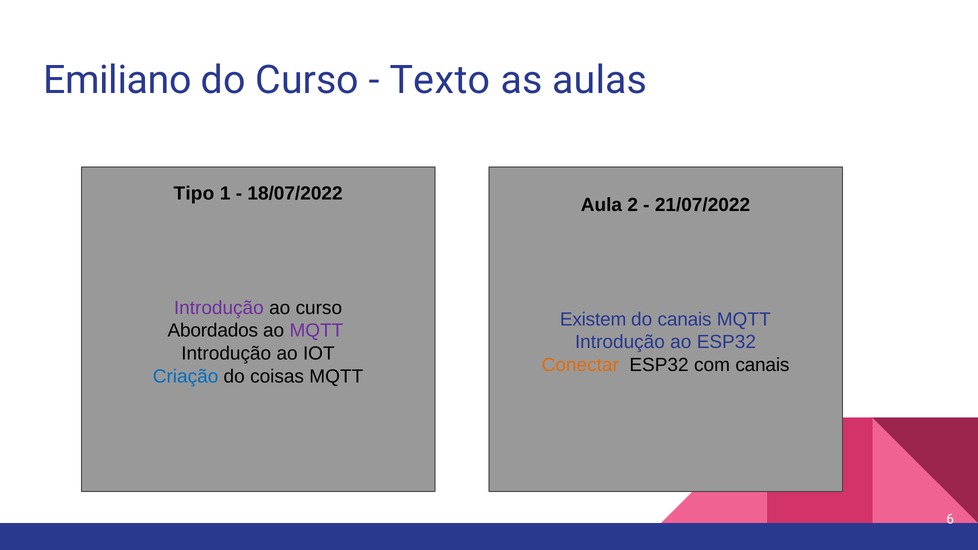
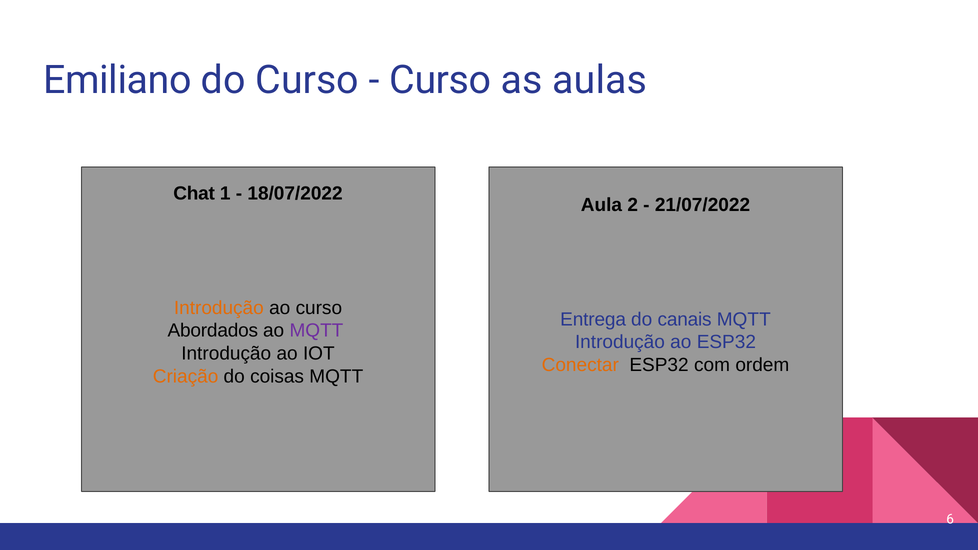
Texto: Texto -> Curso (440, 80)
Tipo: Tipo -> Chat (194, 194)
Introdução colour: purple -> orange (219, 308)
Existem: Existem -> Entrega (593, 319)
com canais: canais -> ordem (762, 365)
Criação colour: blue -> orange (186, 376)
